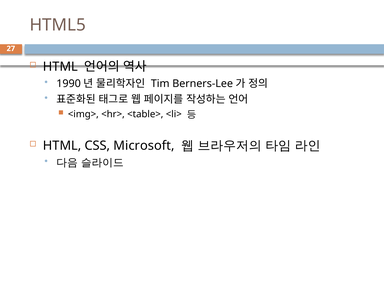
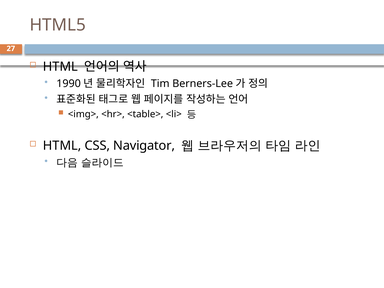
Microsoft: Microsoft -> Navigator (144, 146)
